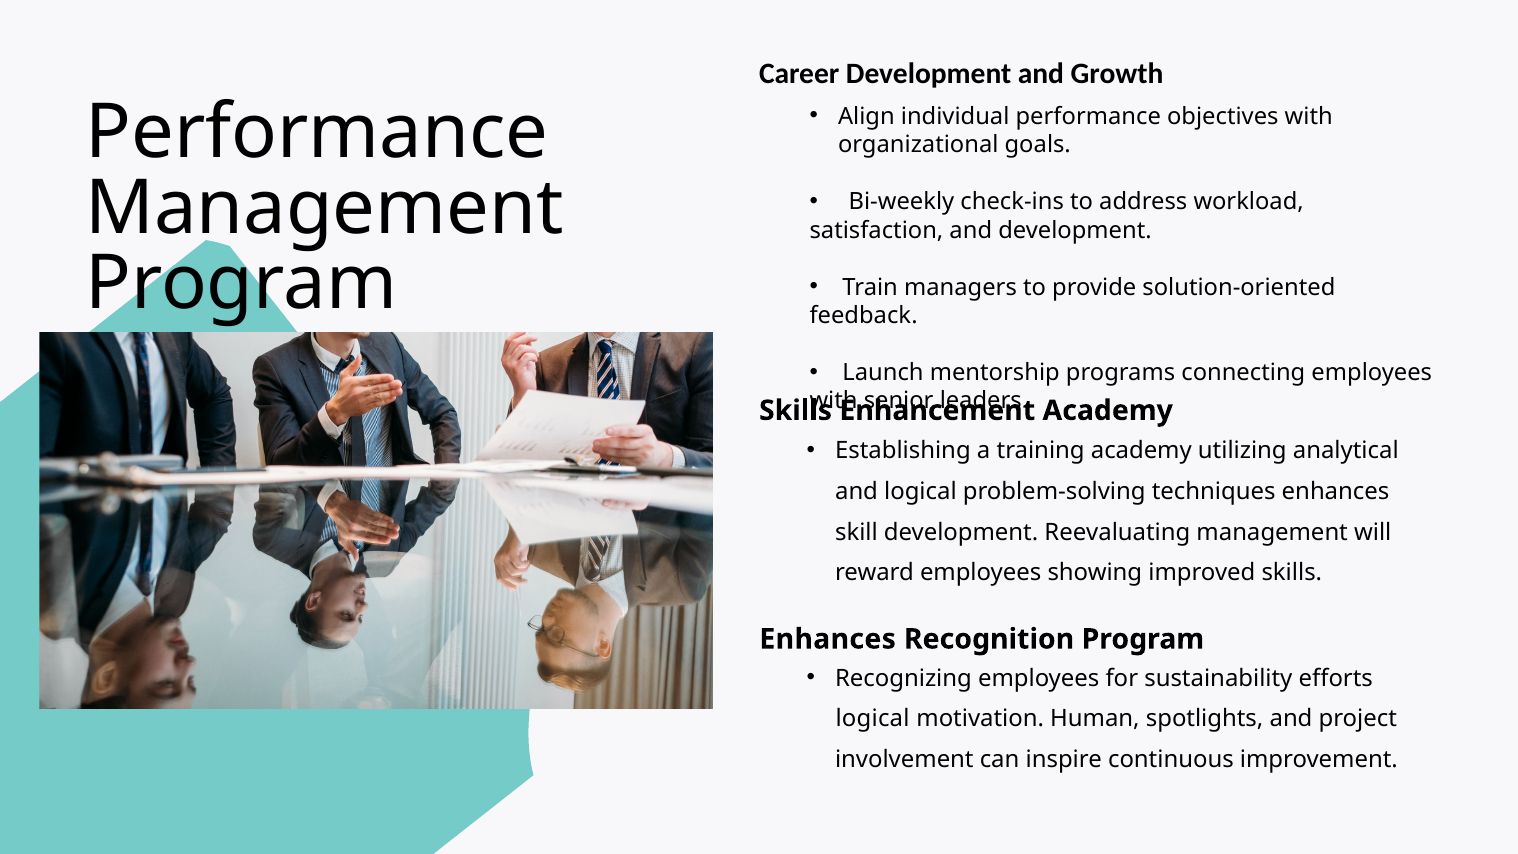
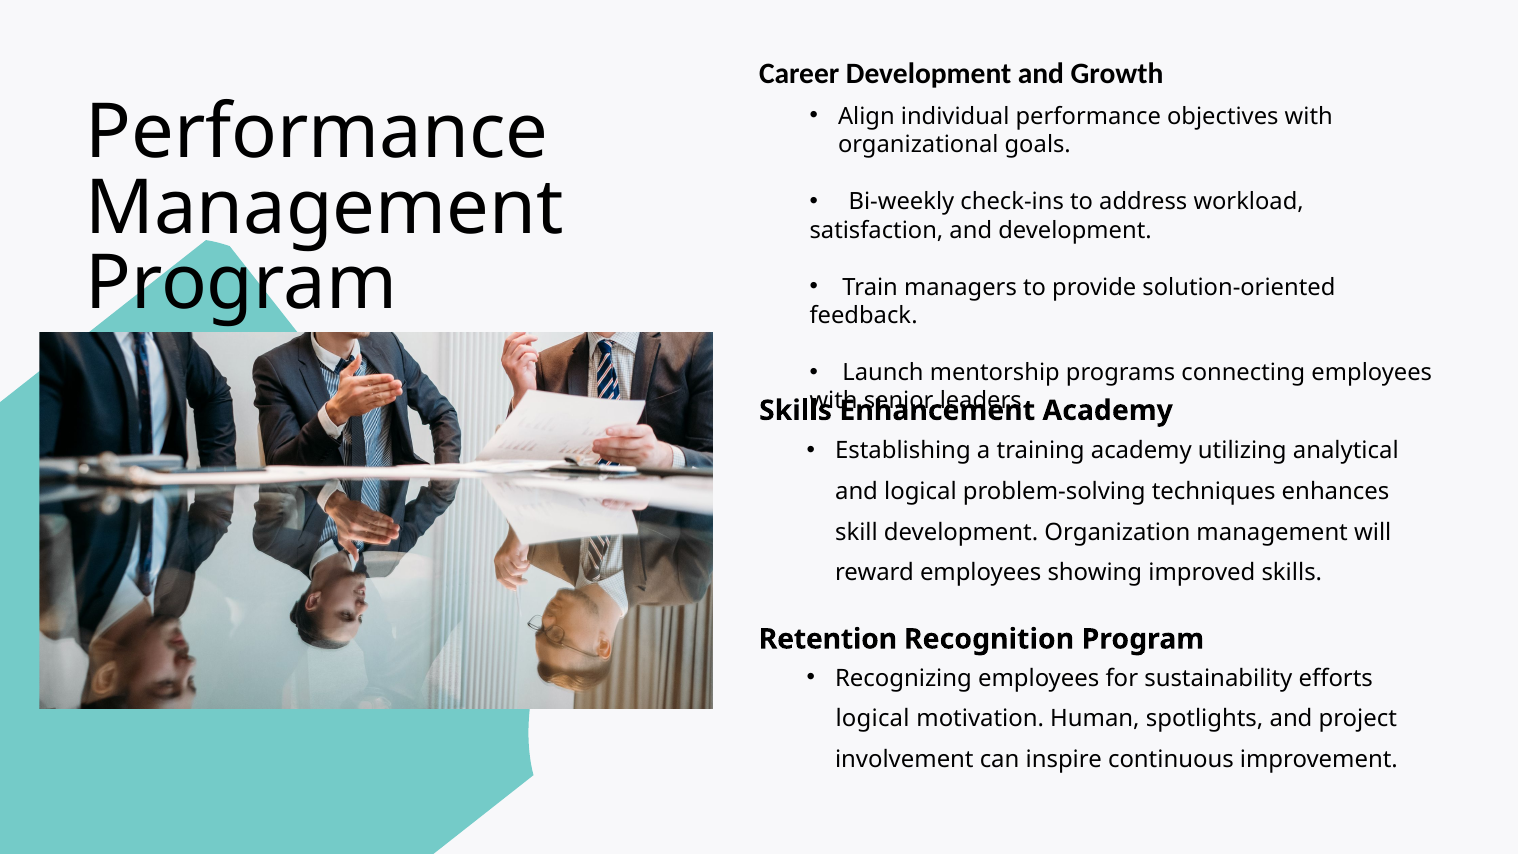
Reevaluating: Reevaluating -> Organization (1117, 532)
Enhances: Enhances -> Retention (828, 639)
